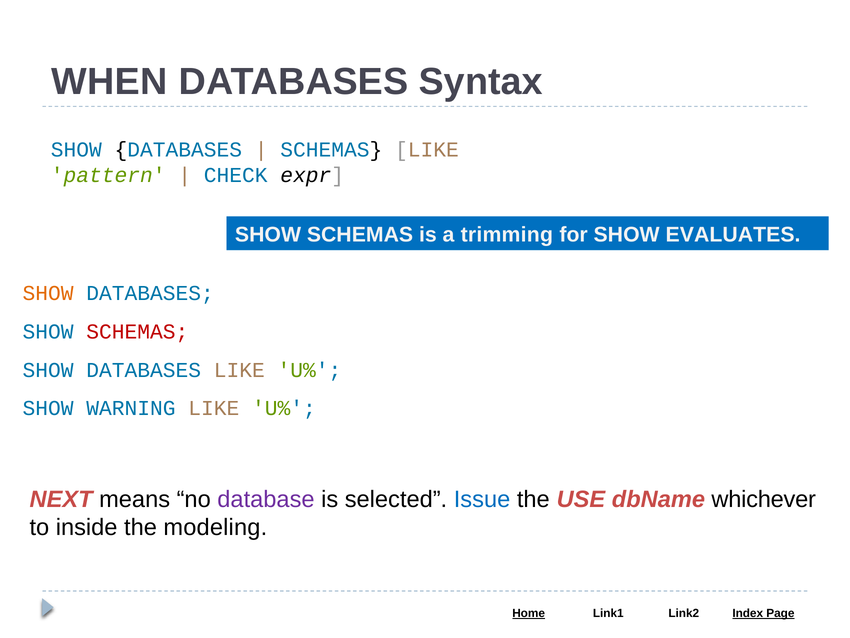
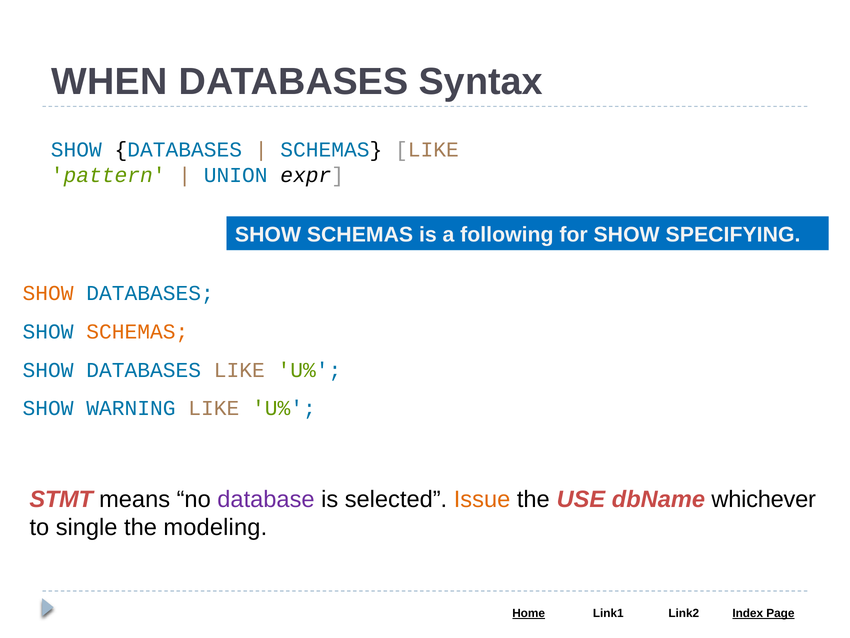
CHECK: CHECK -> UNION (236, 175)
trimming: trimming -> following (507, 235)
EVALUATES: EVALUATES -> SPECIFYING (733, 235)
SCHEMAS colour: red -> orange (137, 331)
NEXT: NEXT -> STMT (61, 499)
Issue colour: blue -> orange (482, 499)
inside: inside -> single (87, 527)
